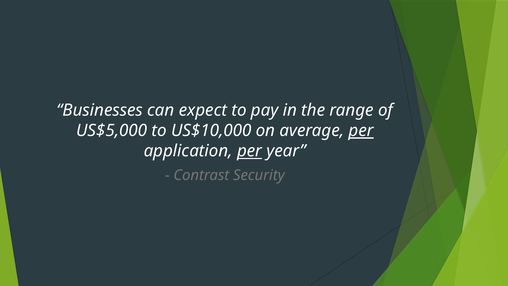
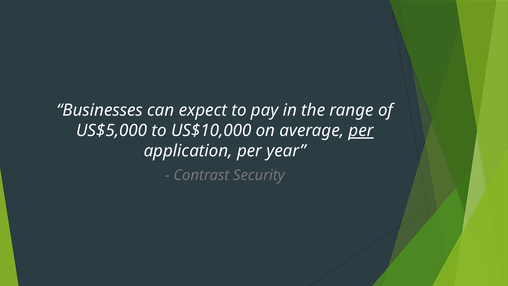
per underline: present -> none (250, 151)
